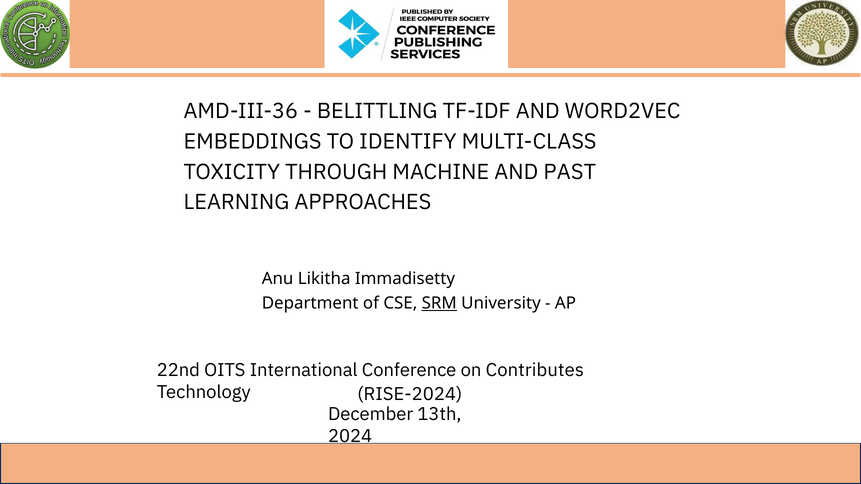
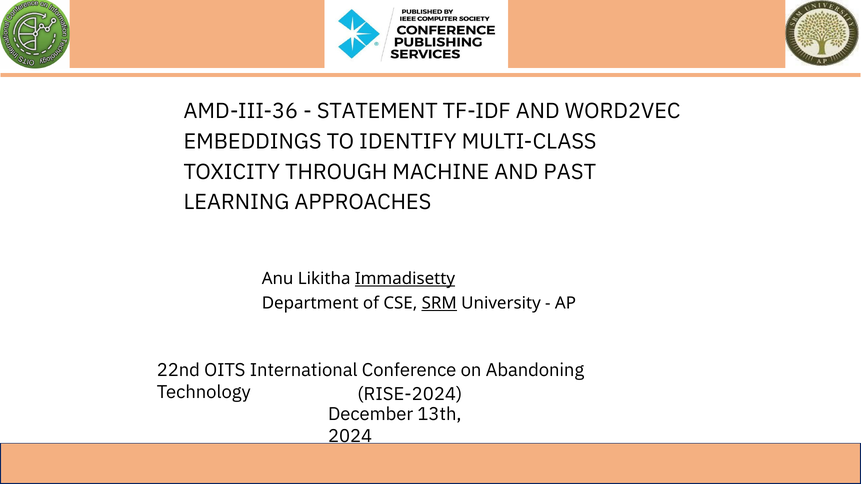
BELITTLING: BELITTLING -> STATEMENT (377, 111)
Immadisetty underline: none -> present (405, 279)
Contributes: Contributes -> Abandoning (535, 370)
